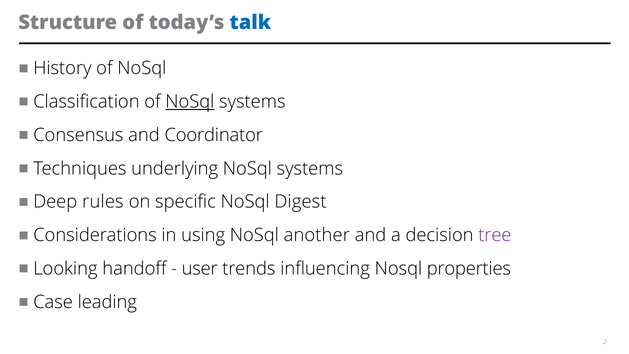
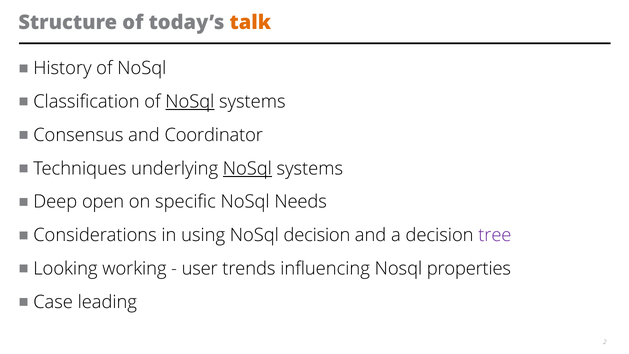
talk colour: blue -> orange (250, 23)
NoSql underline: none -> present (247, 168)
rules: rules -> open (103, 202)
Digest: Digest -> Needs (301, 202)
NoSql another: another -> decision (317, 235)
handoff: handoff -> working (134, 269)
